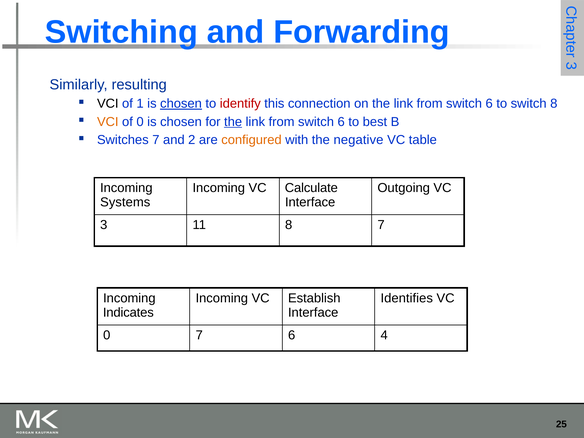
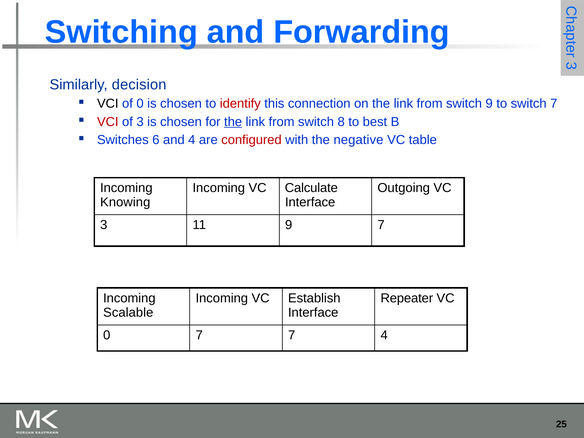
resulting: resulting -> decision (139, 85)
of 1: 1 -> 0 (140, 104)
chosen underline: present -> none (181, 104)
6: 6 -> 9 (489, 104)
switch 8: 8 -> 7 (554, 104)
VCI colour: orange -> red (108, 122)
of 0: 0 -> 3 (140, 122)
6: 6 -> 8 (341, 122)
Switches 7: 7 -> 6 (156, 140)
and 2: 2 -> 4 (192, 140)
configured colour: orange -> red (251, 140)
Systems: Systems -> Knowing (125, 202)
11 8: 8 -> 9 (289, 225)
Identifies: Identifies -> Repeater (407, 298)
Indicates: Indicates -> Scalable (128, 313)
7 6: 6 -> 7 (292, 335)
